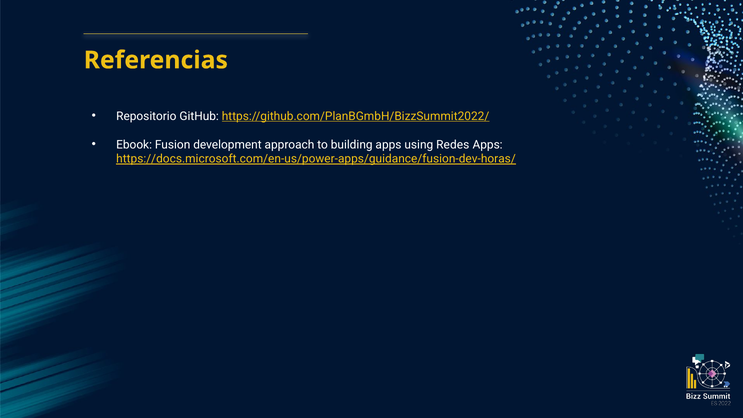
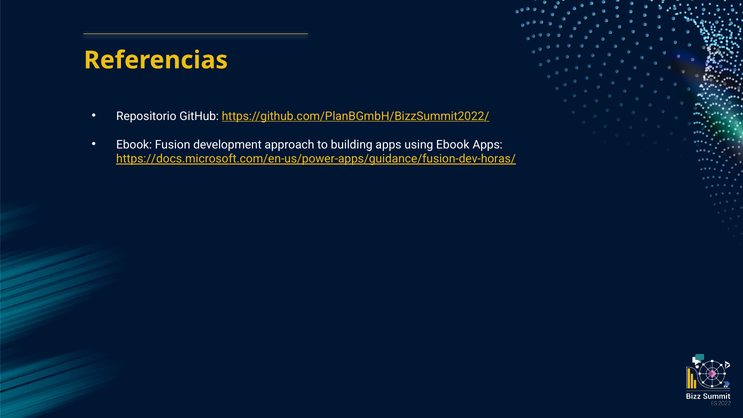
using Redes: Redes -> Ebook (453, 145)
